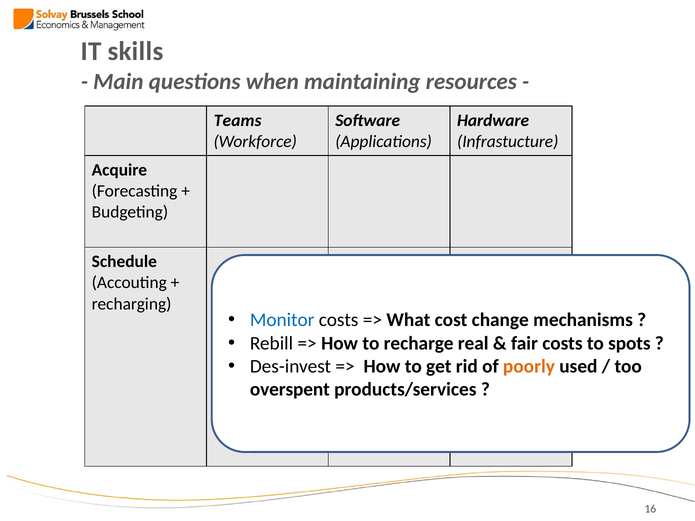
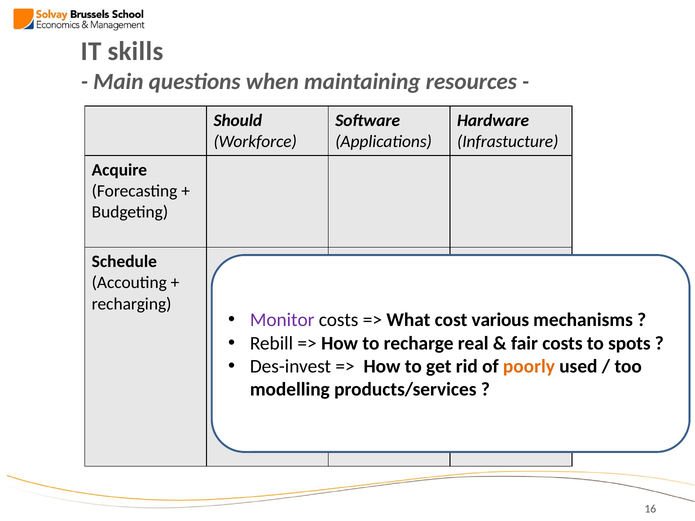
Teams: Teams -> Should (238, 120)
Monitor colour: blue -> purple (282, 320)
change: change -> various (500, 320)
overspent: overspent -> modelling (290, 390)
